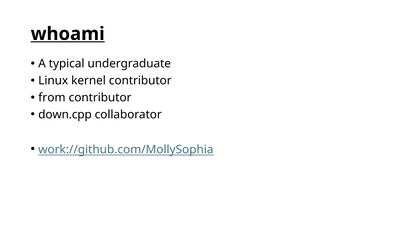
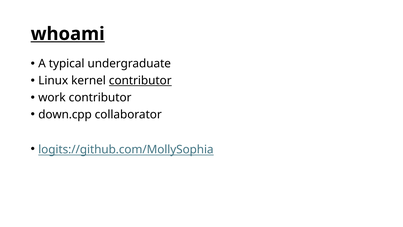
contributor underline: none -> present (140, 81)
from: from -> work (52, 97)
work://github.com/MollySophia: work://github.com/MollySophia -> logits://github.com/MollySophia (126, 149)
